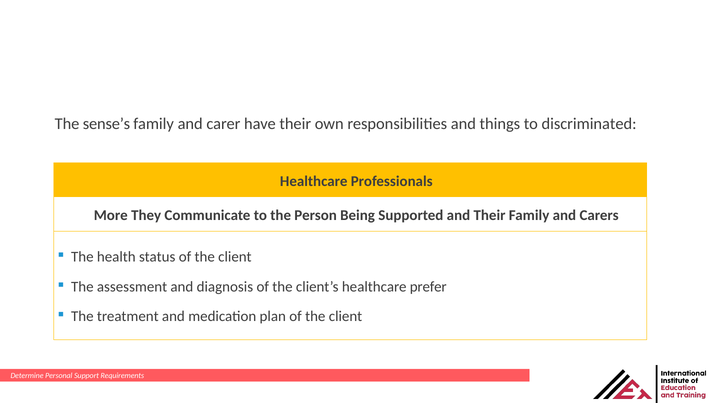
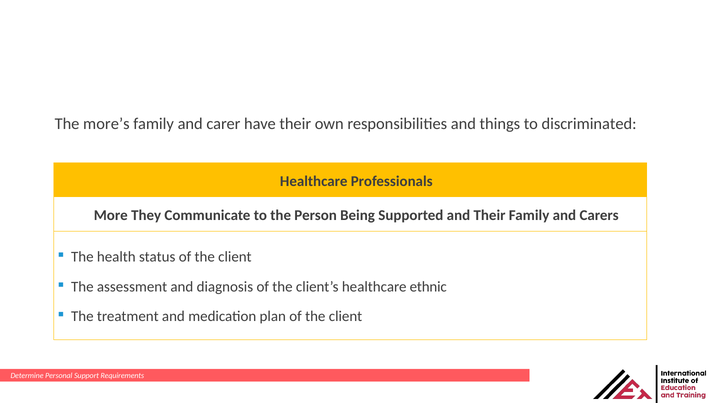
sense’s: sense’s -> more’s (106, 124)
prefer: prefer -> ethnic (428, 287)
